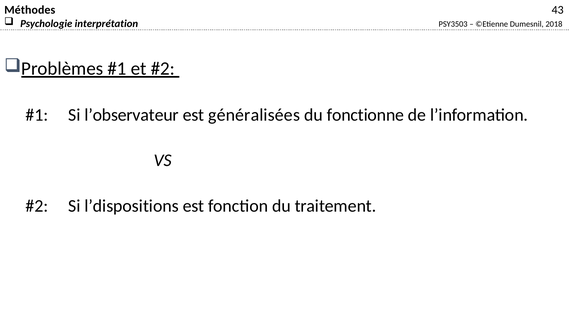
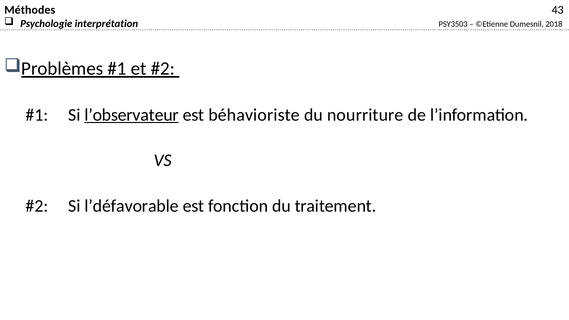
l’observateur underline: none -> present (132, 115)
généralisées: généralisées -> béhavioriste (254, 115)
fonctionne: fonctionne -> nourriture (365, 115)
l’dispositions: l’dispositions -> l’défavorable (132, 206)
